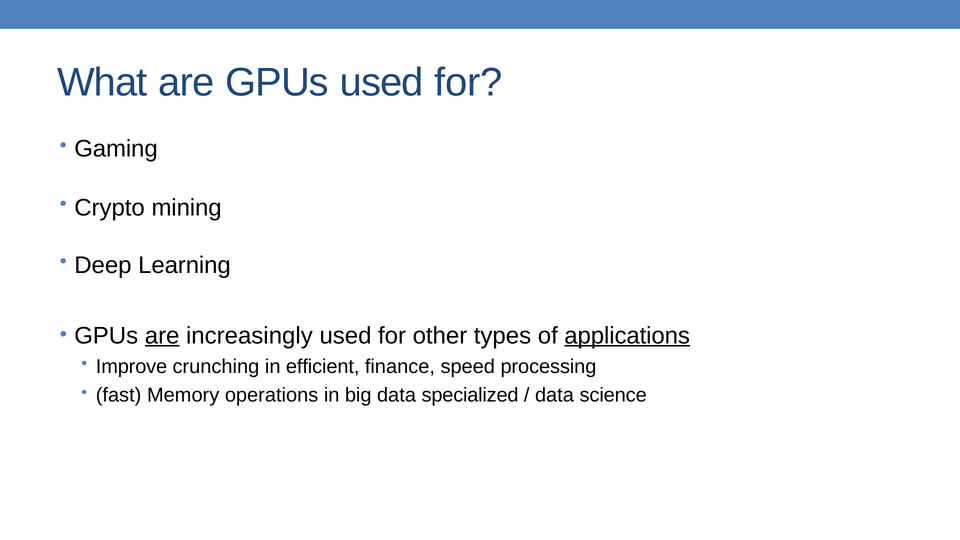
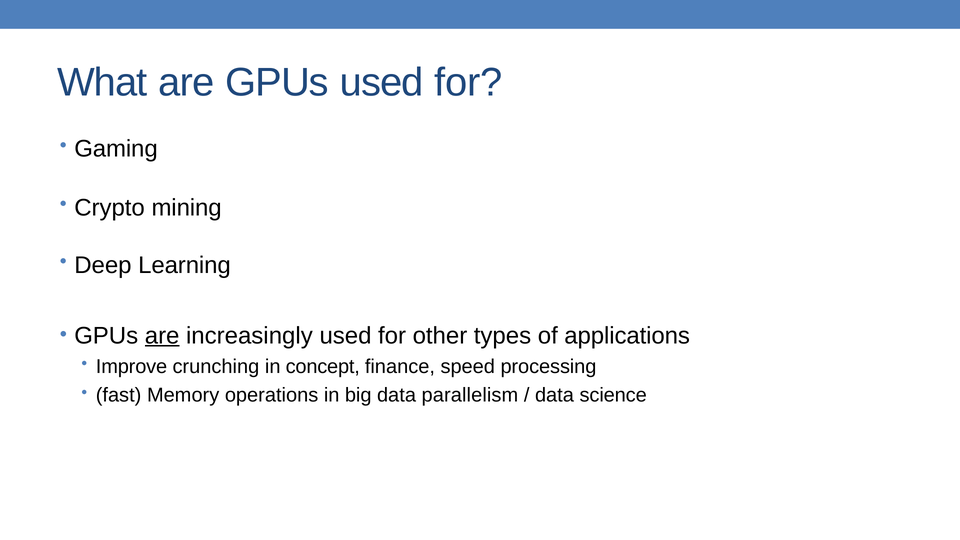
applications underline: present -> none (627, 336)
efficient: efficient -> concept (323, 367)
specialized: specialized -> parallelism (470, 395)
